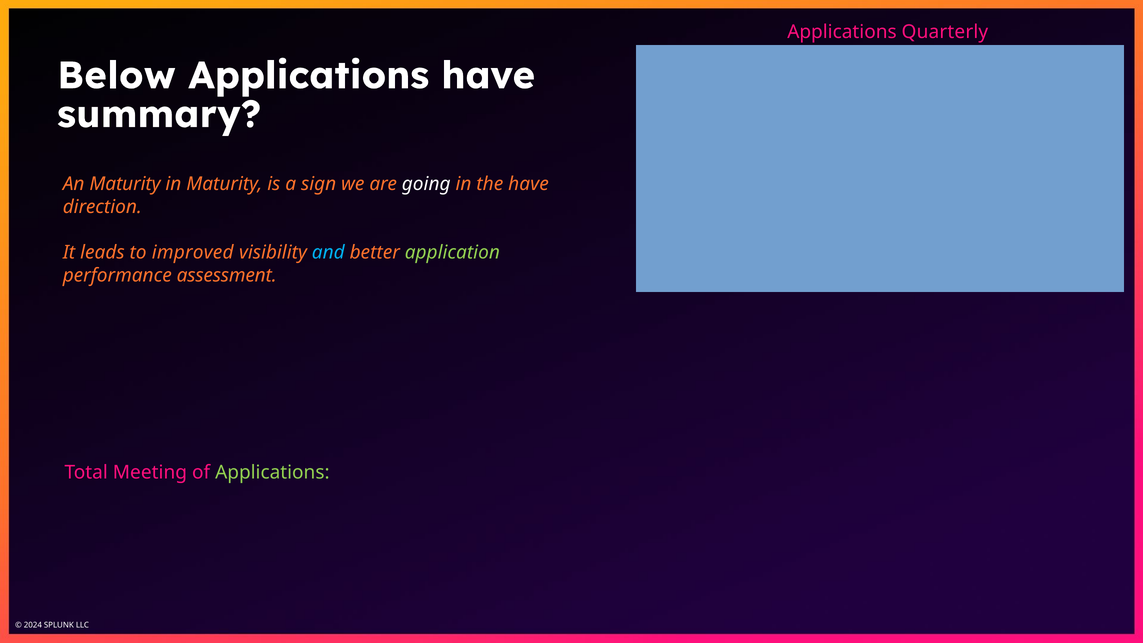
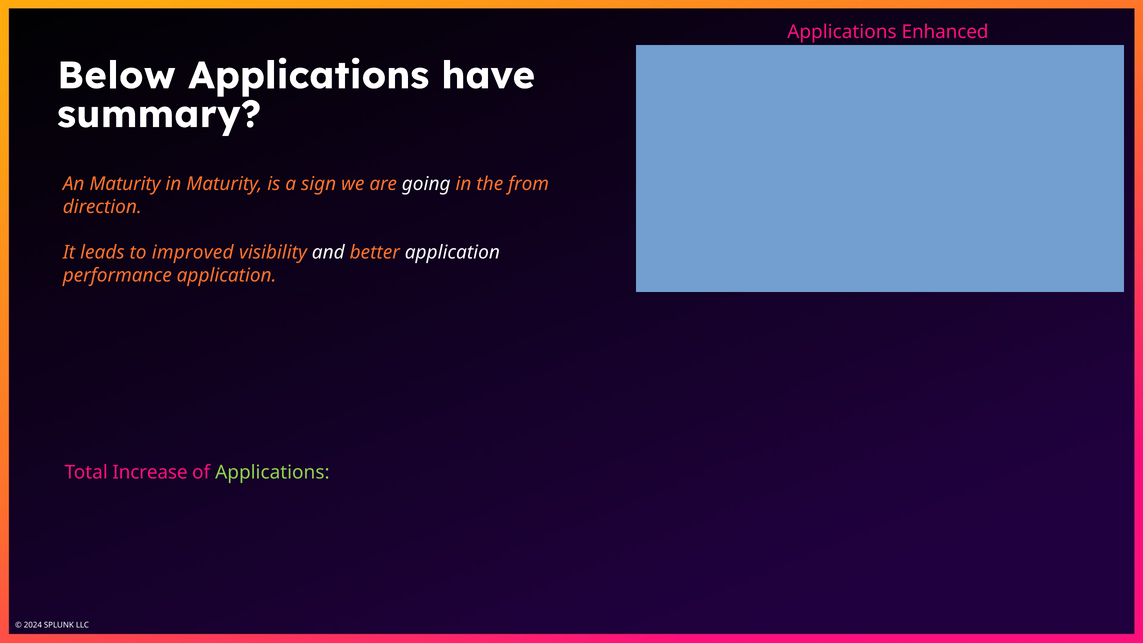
Quarterly: Quarterly -> Enhanced (945, 32)
the have: have -> from (529, 184)
and colour: light blue -> white (328, 253)
application colour: light green -> white (452, 253)
performance assessment: assessment -> application (227, 275)
Meeting: Meeting -> Increase (150, 472)
